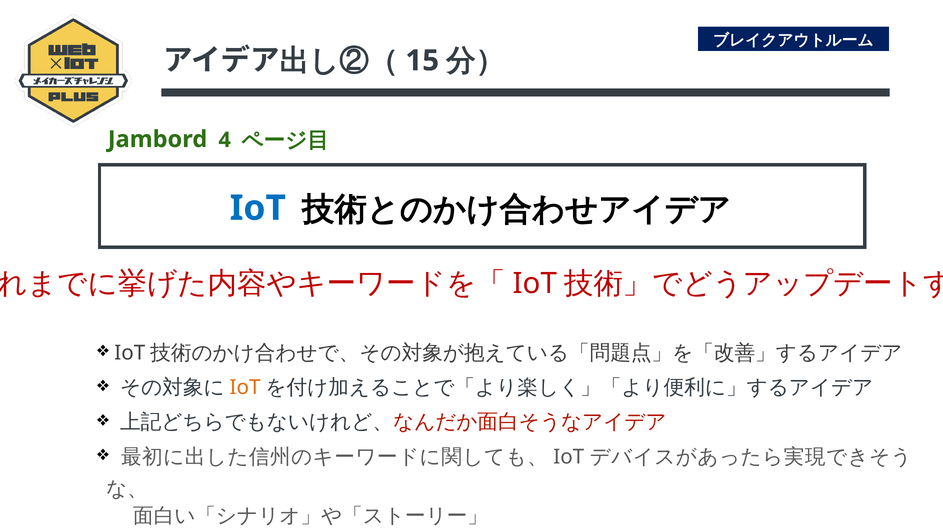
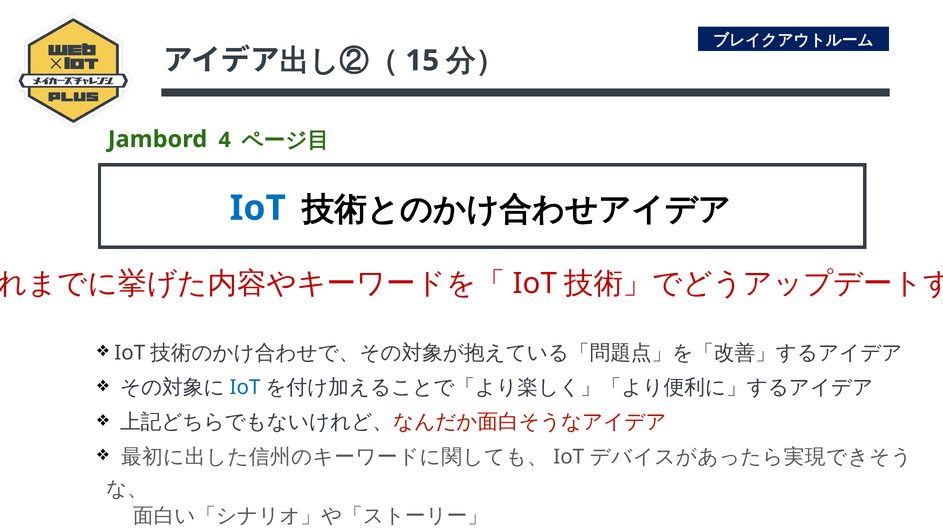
IoT colour: orange -> blue (245, 388)
